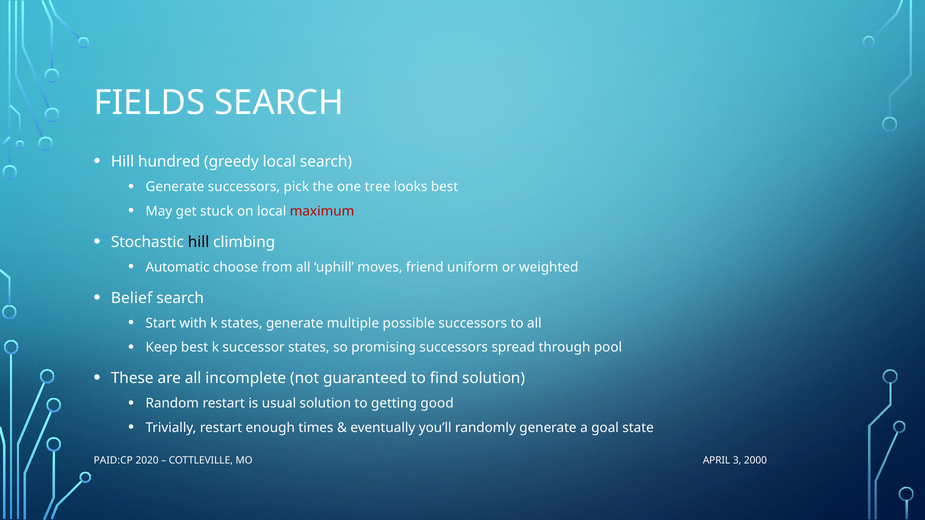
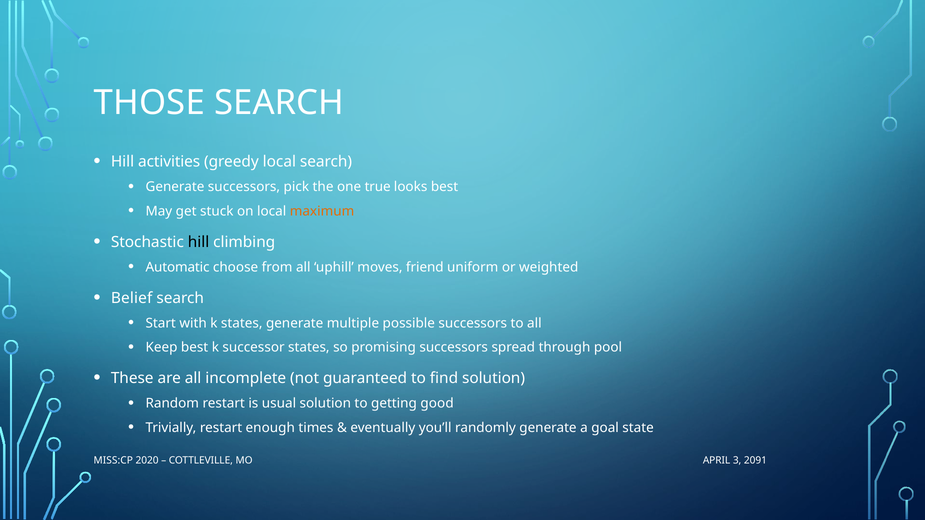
FIELDS: FIELDS -> THOSE (149, 103)
hundred: hundred -> activities (169, 162)
tree: tree -> true (378, 187)
maximum colour: red -> orange (322, 211)
PAID:CP: PAID:CP -> MISS:CP (113, 461)
2000: 2000 -> 2091 (755, 461)
